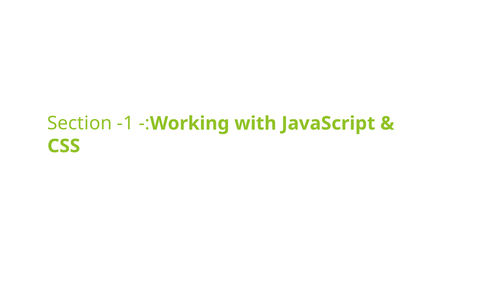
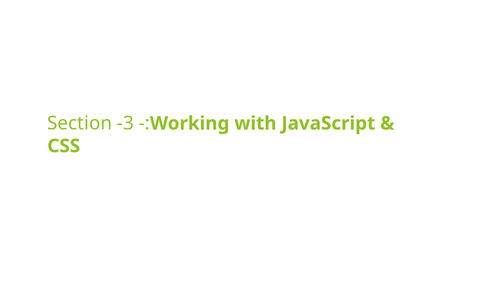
-1: -1 -> -3 (125, 123)
